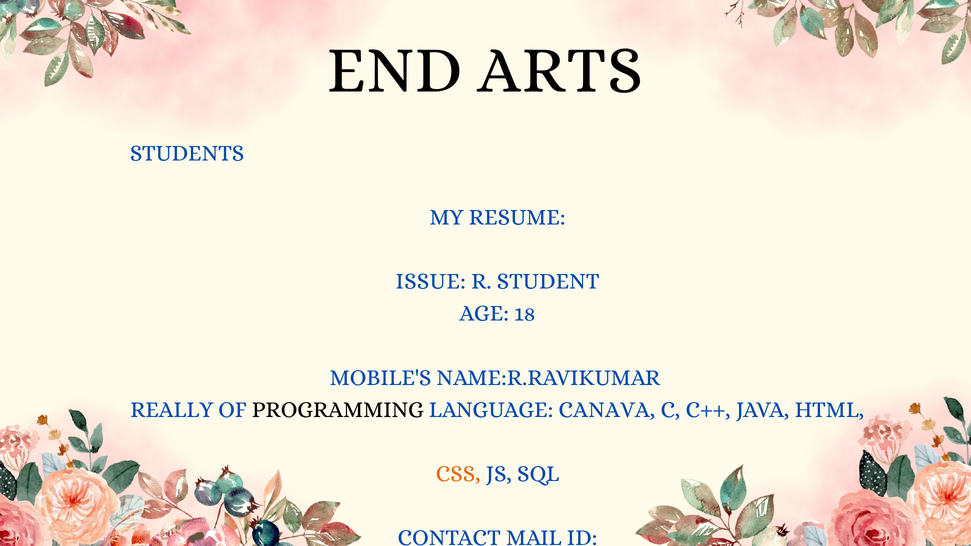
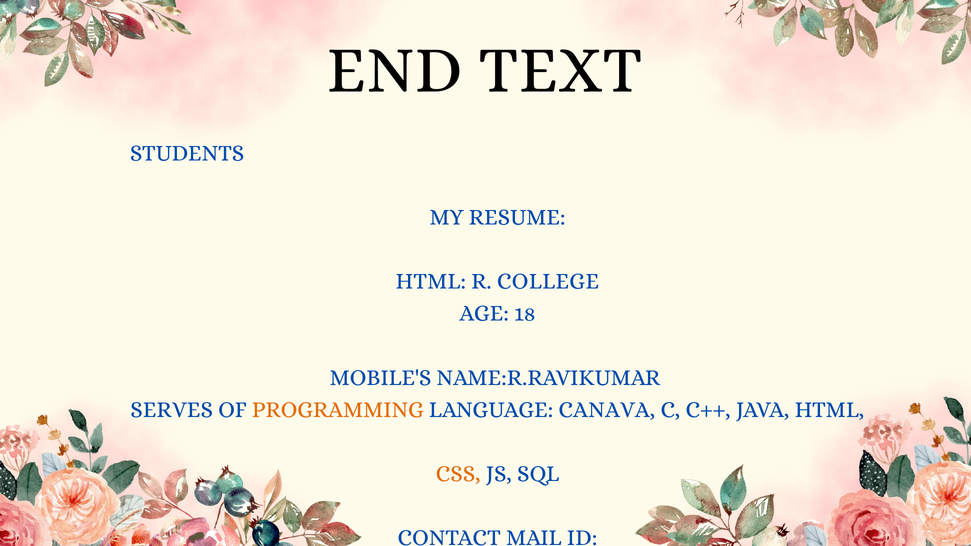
ARTS: ARTS -> TEXT (561, 70)
ISSUE: ISSUE -> HTML (431, 281)
STUDENT: STUDENT -> COLLEGE (548, 281)
REALLY: REALLY -> SERVES (172, 410)
PROGRAMMING colour: black -> orange (338, 410)
